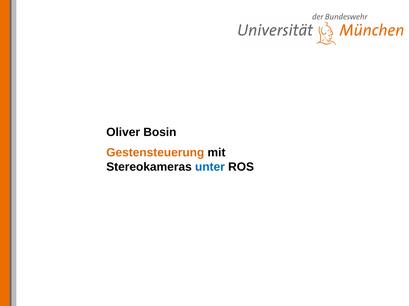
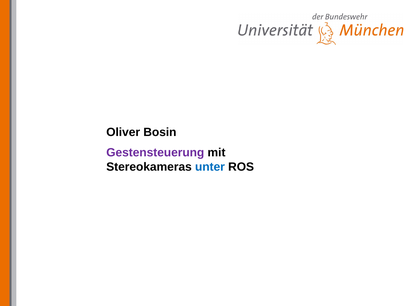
Gestensteuerung colour: orange -> purple (155, 153)
